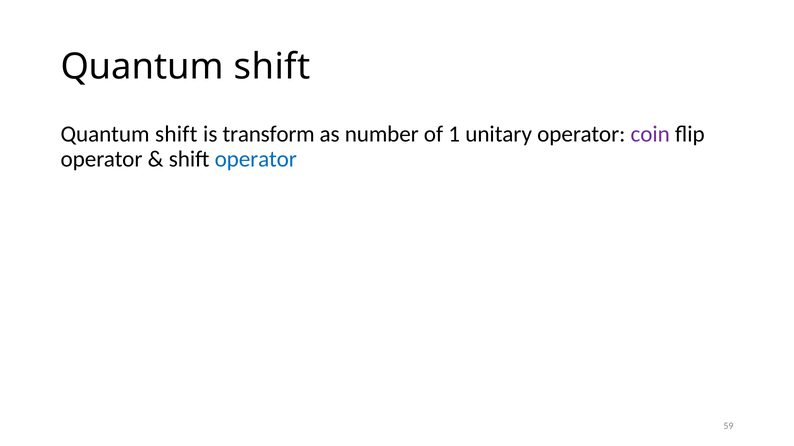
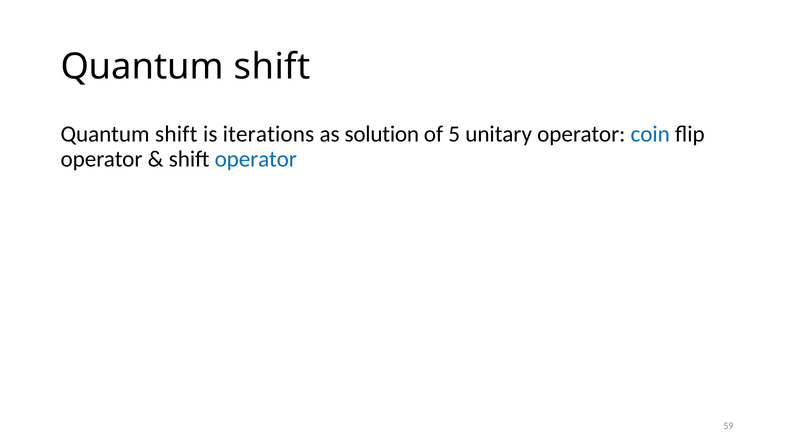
transform: transform -> iterations (268, 134)
number: number -> solution (382, 134)
1: 1 -> 5 (454, 134)
coin colour: purple -> blue (650, 134)
